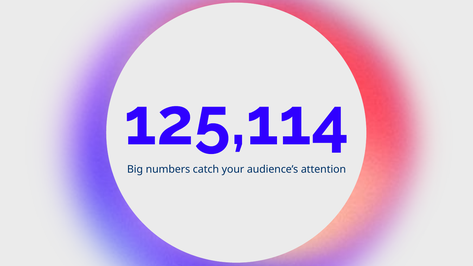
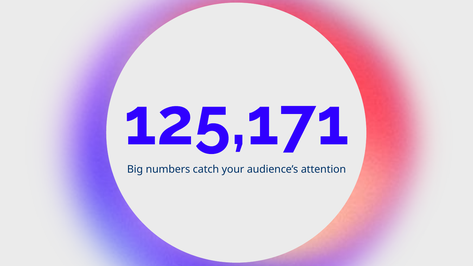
125,114: 125,114 -> 125,171 (236, 123)
